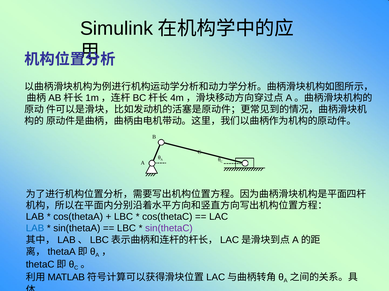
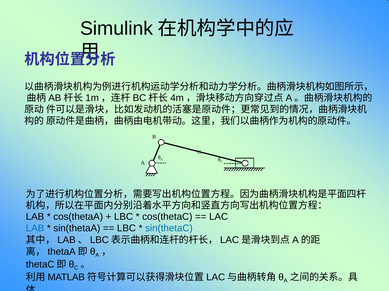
sin(thetaC colour: purple -> blue (169, 229)
